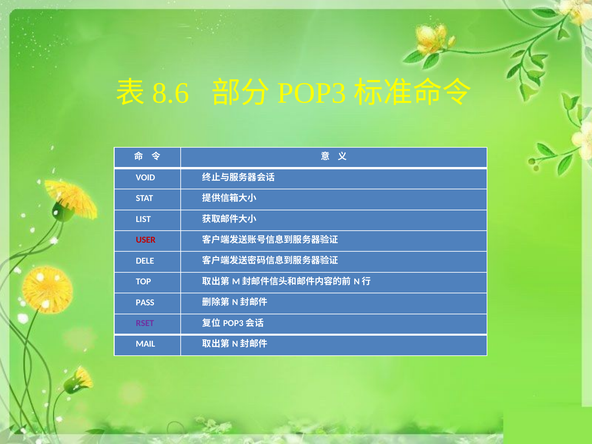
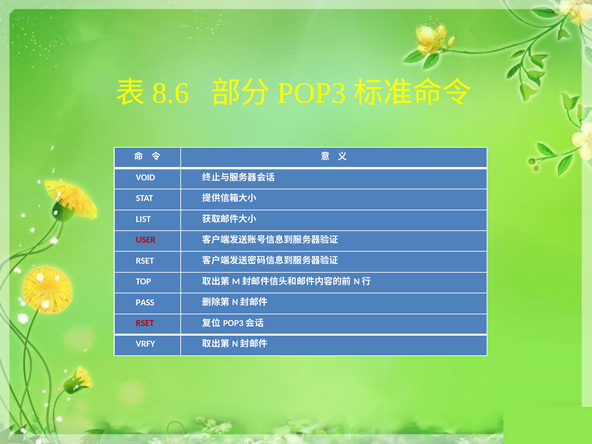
DELE: DELE -> RSET (145, 261)
RSET colour: purple -> red (145, 323)
MAIL: MAIL -> VRFY (145, 344)
